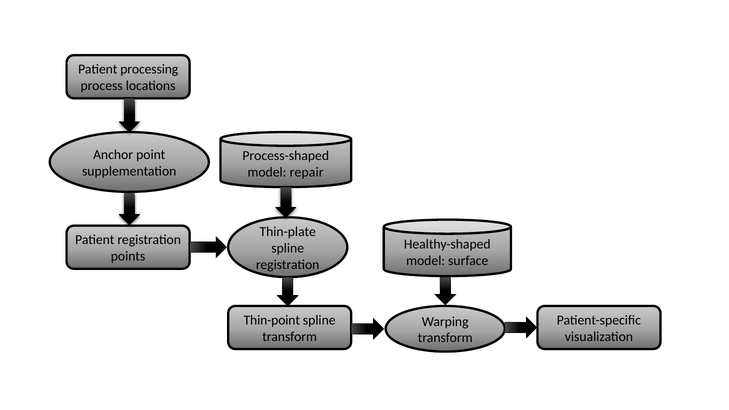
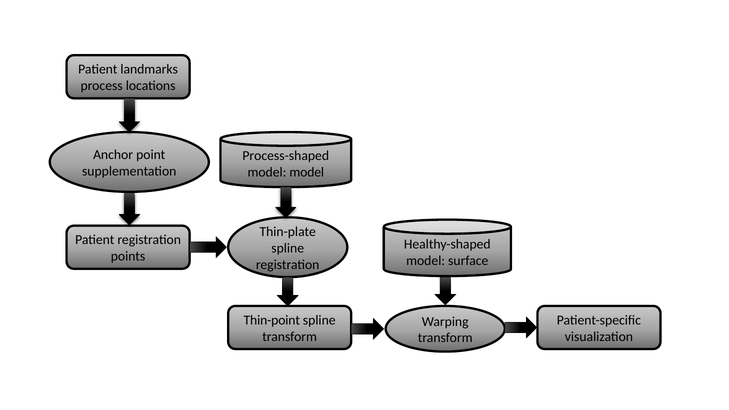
processing: processing -> landmarks (149, 69)
model repair: repair -> model (307, 172)
